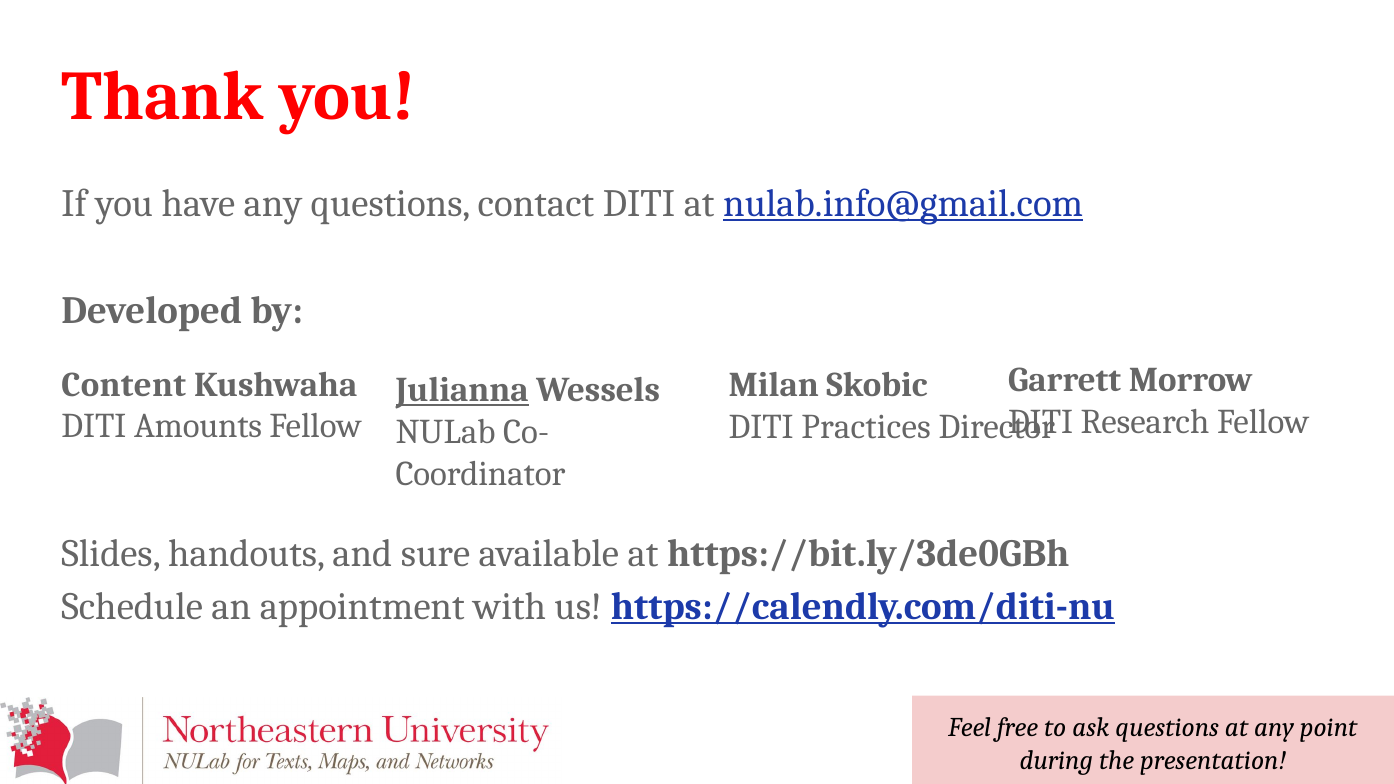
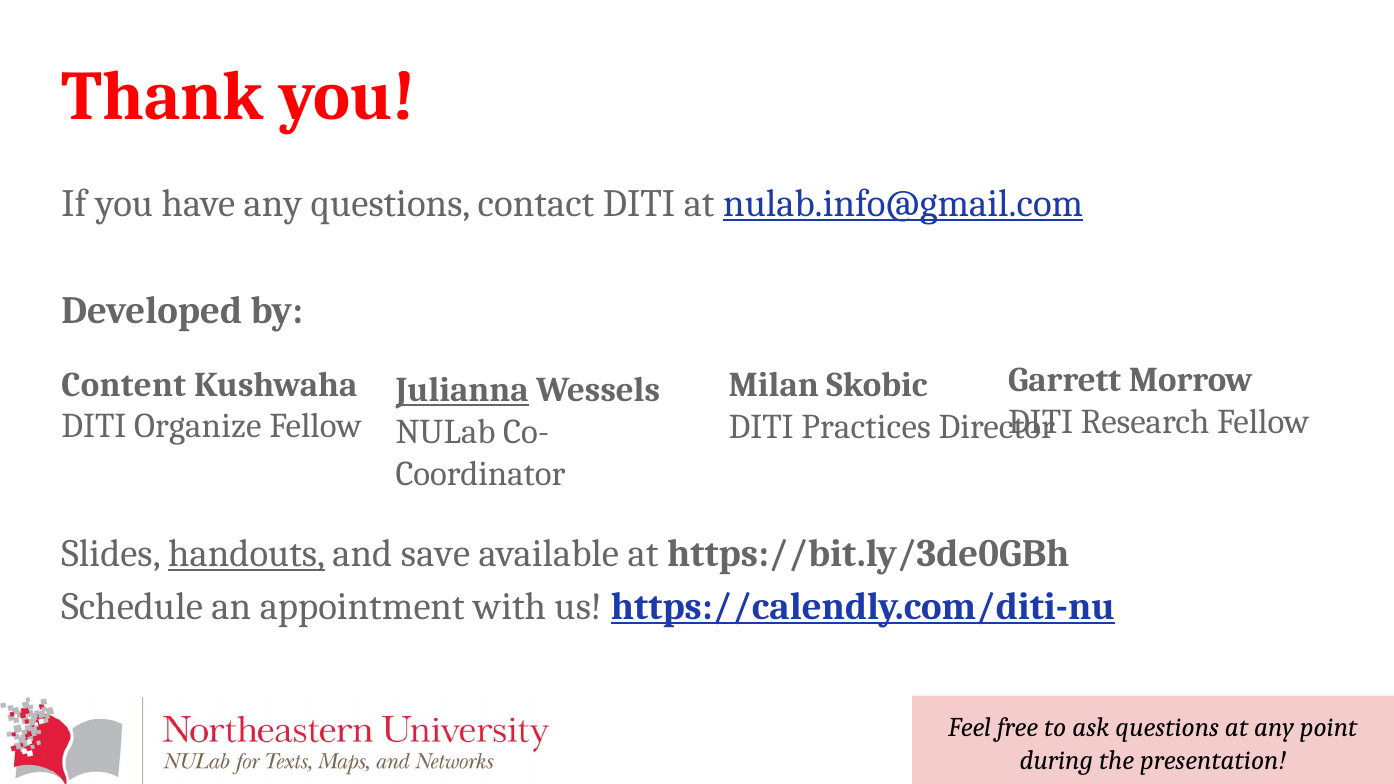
Amounts: Amounts -> Organize (198, 427)
handouts underline: none -> present (247, 553)
sure: sure -> save (436, 553)
